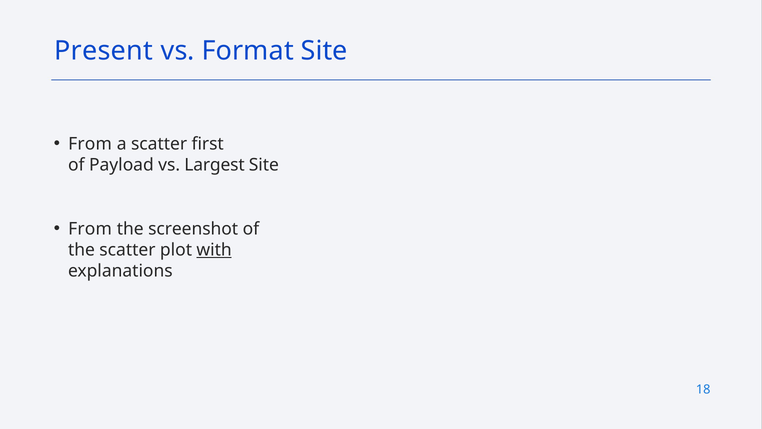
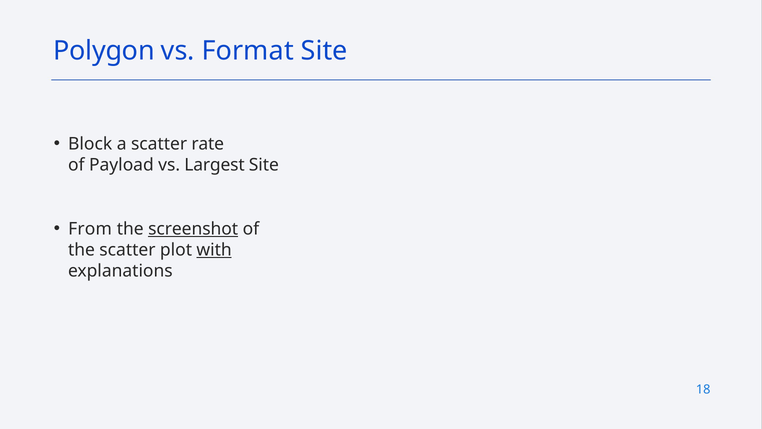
Present: Present -> Polygon (104, 51)
From: From -> Block (90, 144)
first: first -> rate (208, 144)
screenshot underline: none -> present (193, 229)
